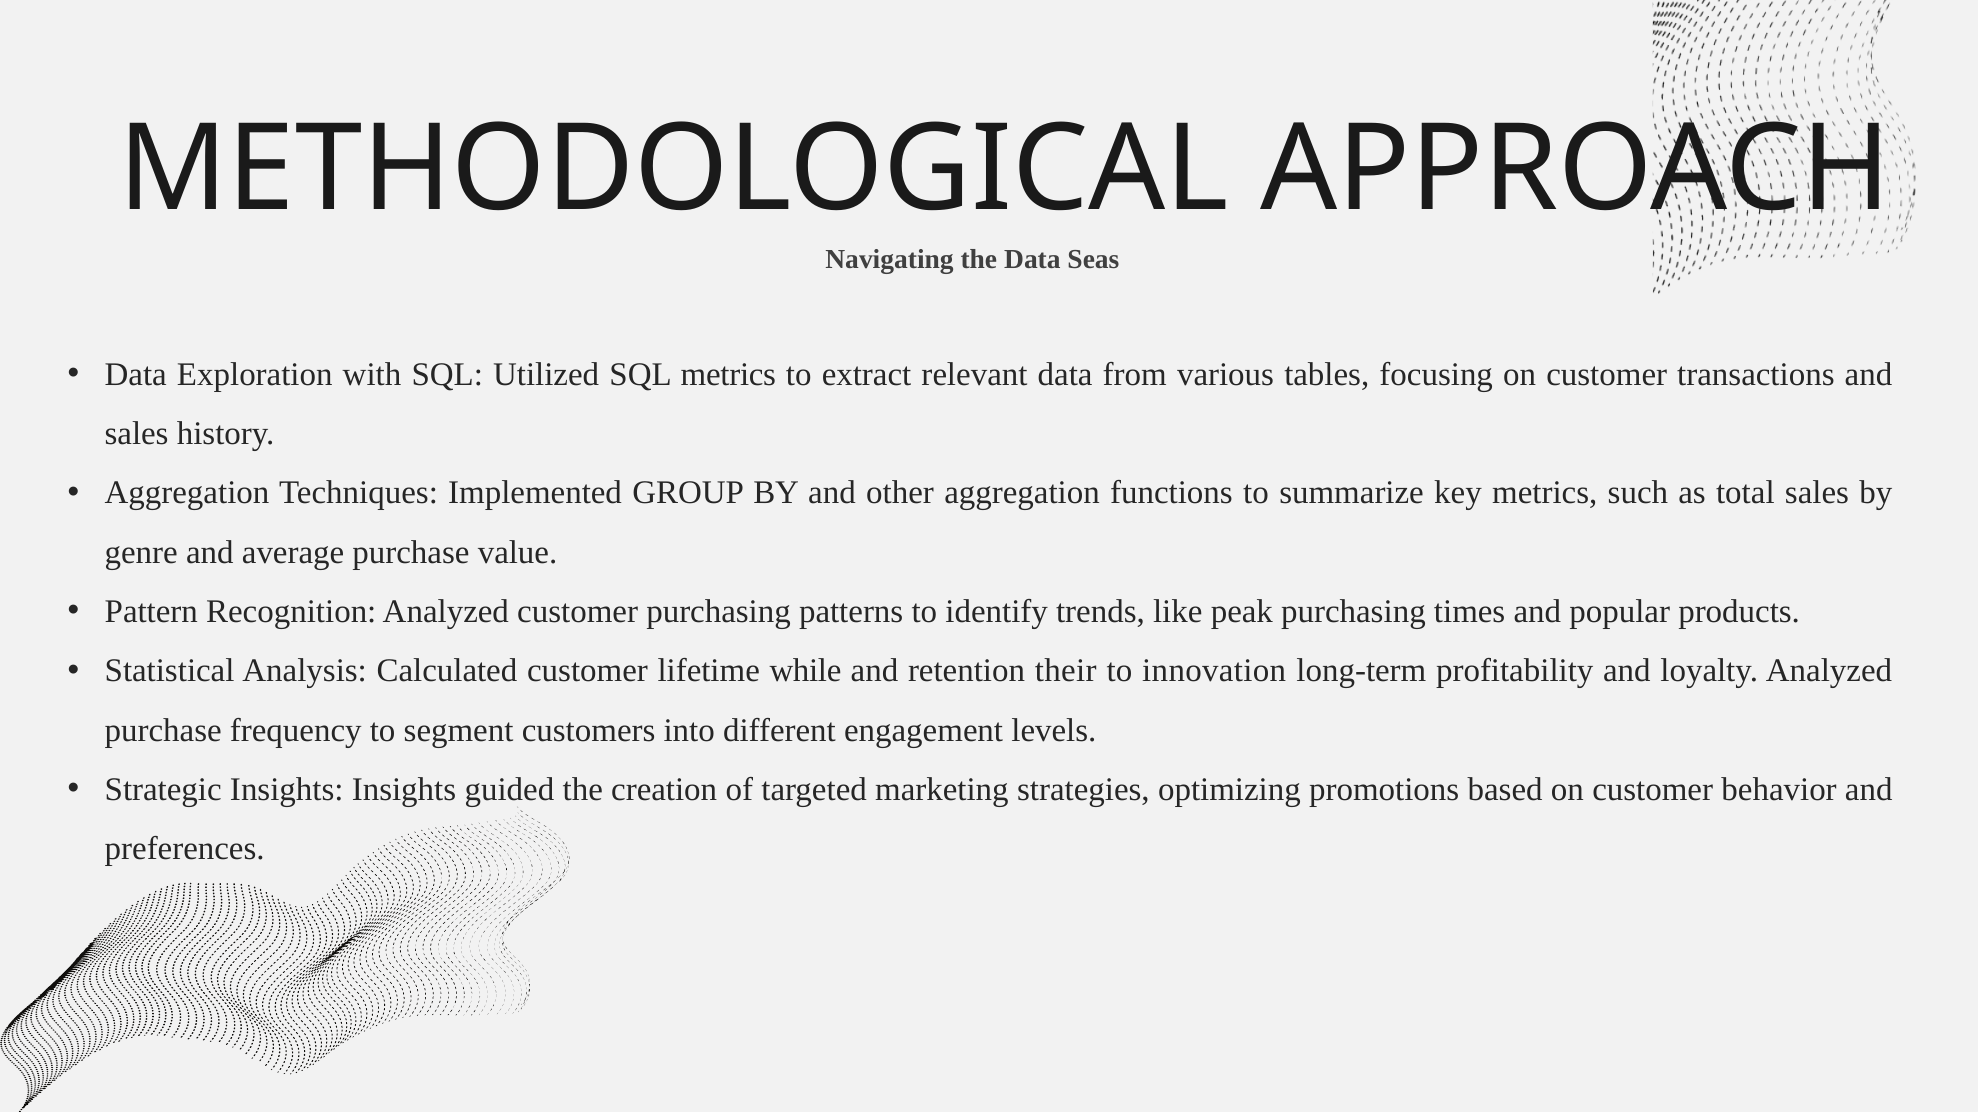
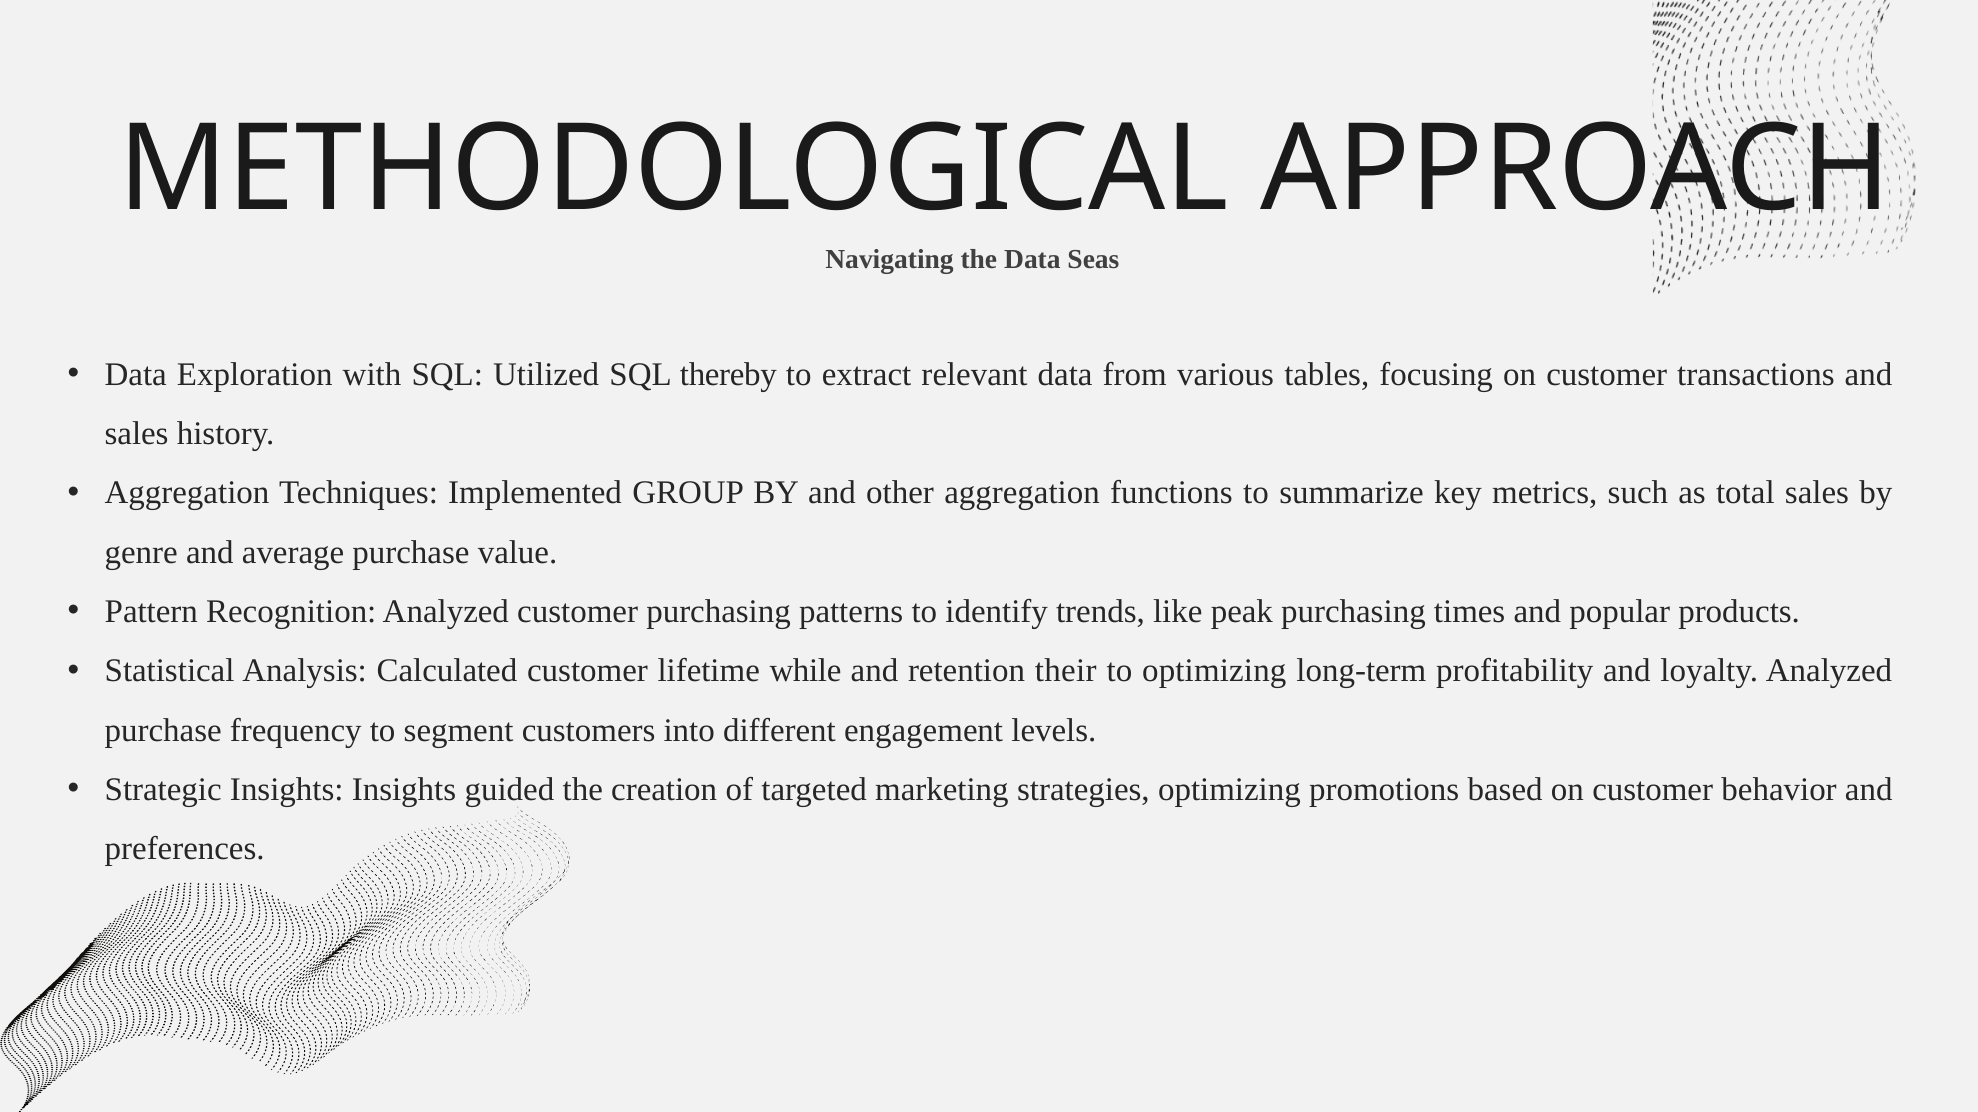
SQL metrics: metrics -> thereby (728, 375)
to innovation: innovation -> optimizing (1214, 671)
